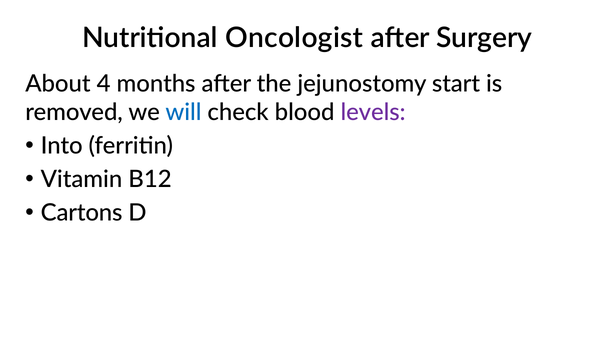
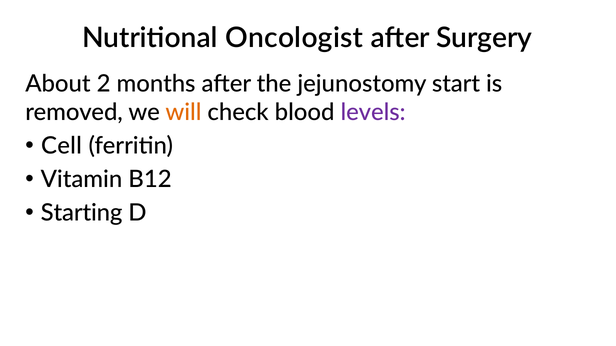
4: 4 -> 2 (104, 84)
will colour: blue -> orange (183, 113)
Into: Into -> Cell (62, 146)
Cartons: Cartons -> Starting (82, 213)
